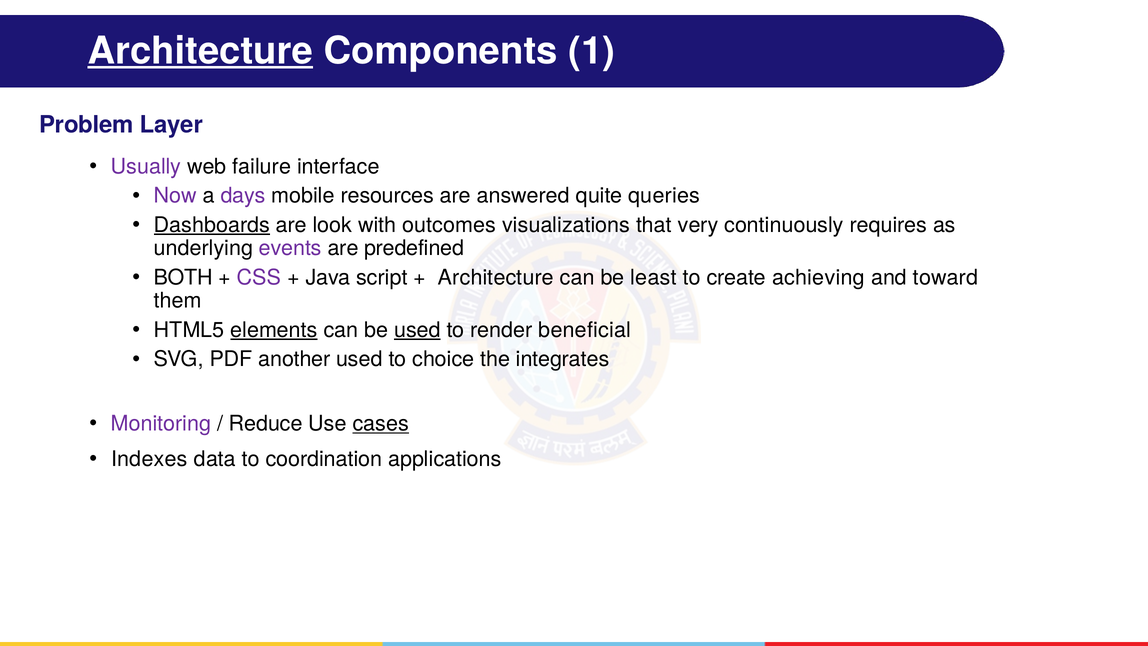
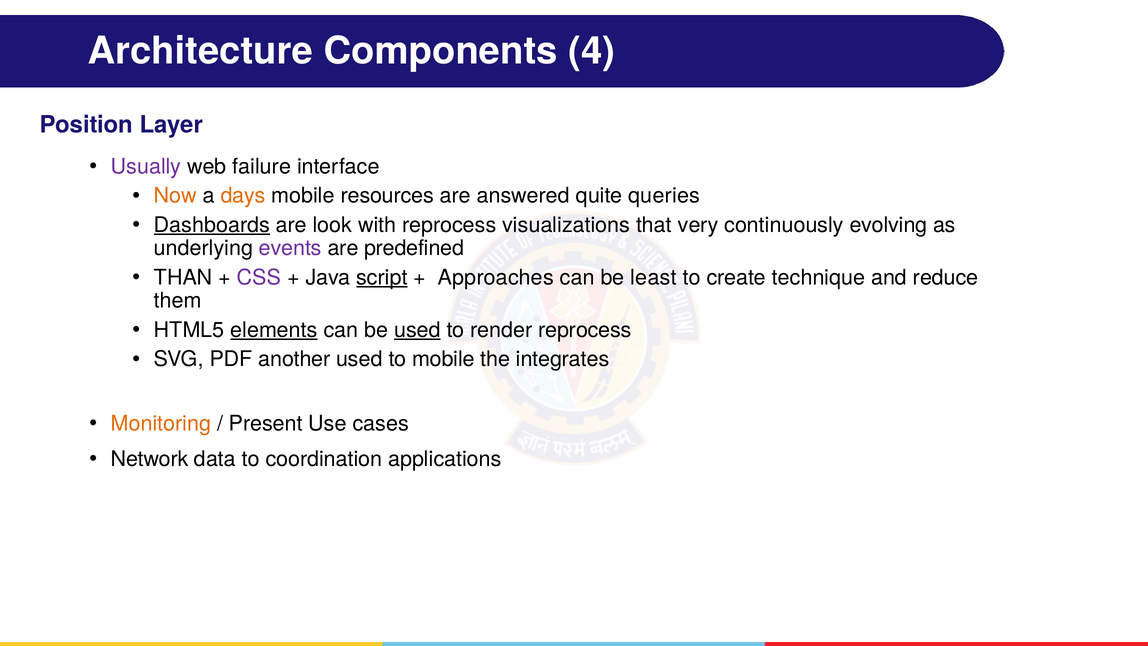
Architecture underline: present -> none (200, 51)
1: 1 -> 4 (592, 51)
Problem: Problem -> Position (86, 125)
Now colour: purple -> orange (175, 196)
days colour: purple -> orange (243, 196)
with outcomes: outcomes -> reprocess (449, 225)
requires: requires -> evolving (888, 225)
BOTH: BOTH -> THAN (183, 277)
script underline: none -> present (382, 277)
Architecture: Architecture -> Approaches (496, 277)
achieving: achieving -> technique (819, 277)
toward: toward -> reduce (946, 277)
render beneficial: beneficial -> reprocess (585, 330)
to choice: choice -> mobile (443, 359)
Monitoring colour: purple -> orange (161, 423)
Reduce: Reduce -> Present (266, 423)
cases underline: present -> none (381, 423)
Indexes: Indexes -> Network (150, 459)
